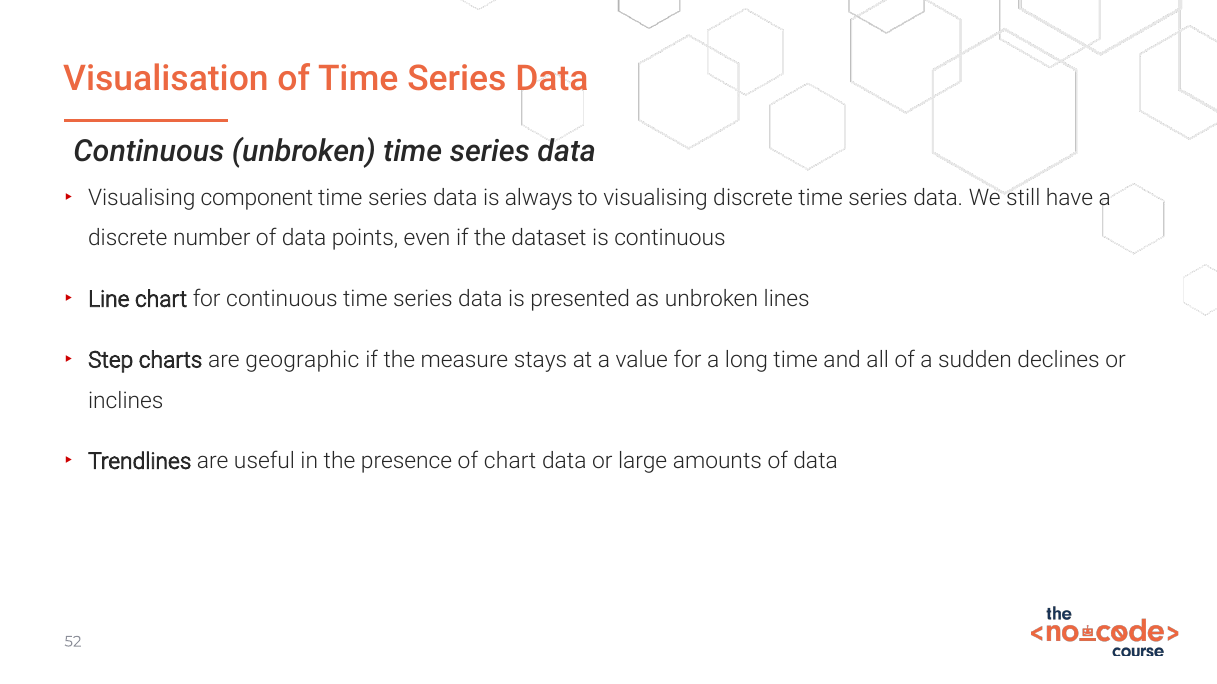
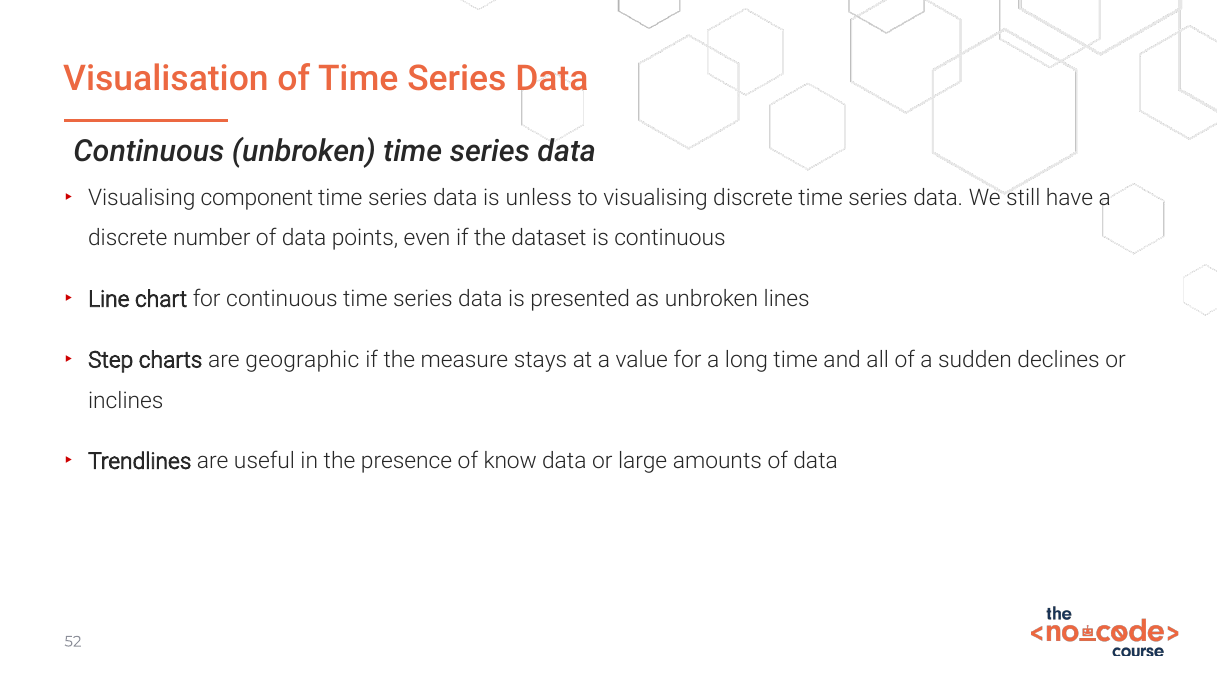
always: always -> unless (539, 198)
of chart: chart -> know (510, 462)
